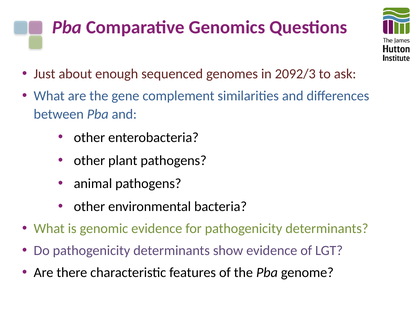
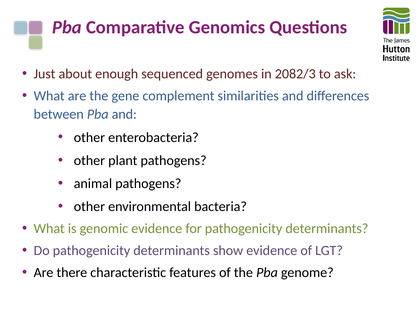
2092/3: 2092/3 -> 2082/3 (295, 74)
